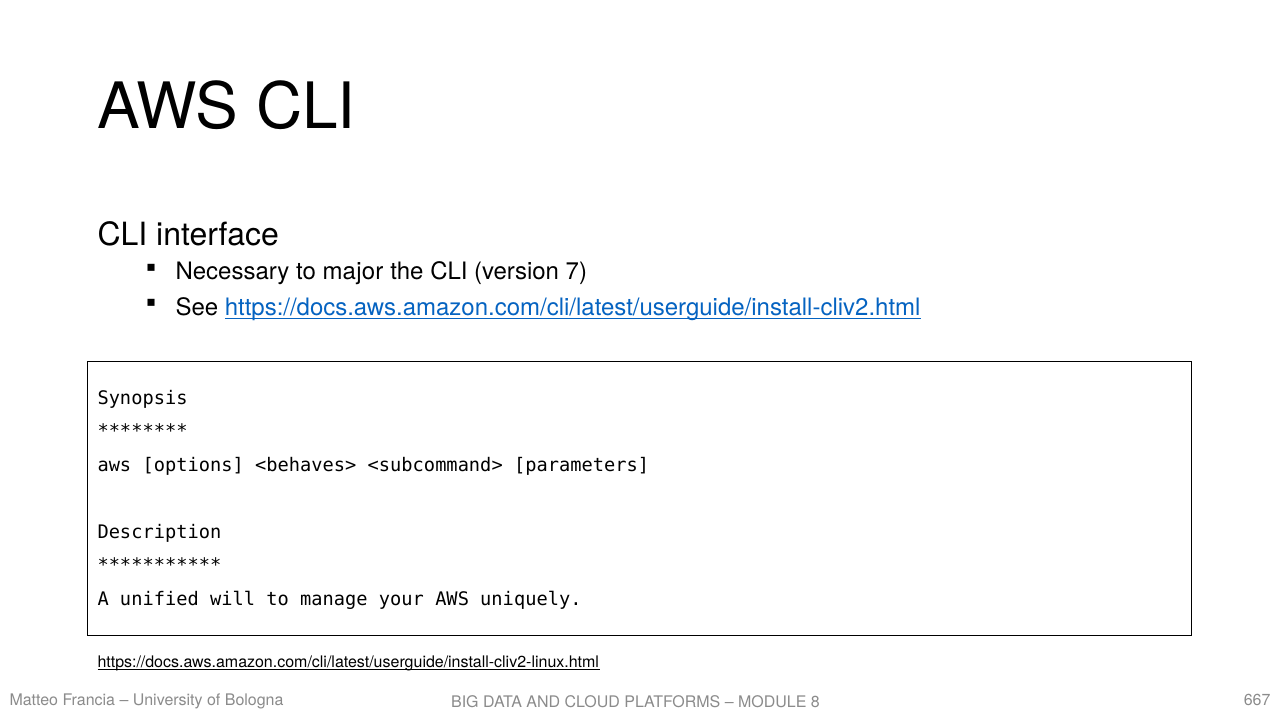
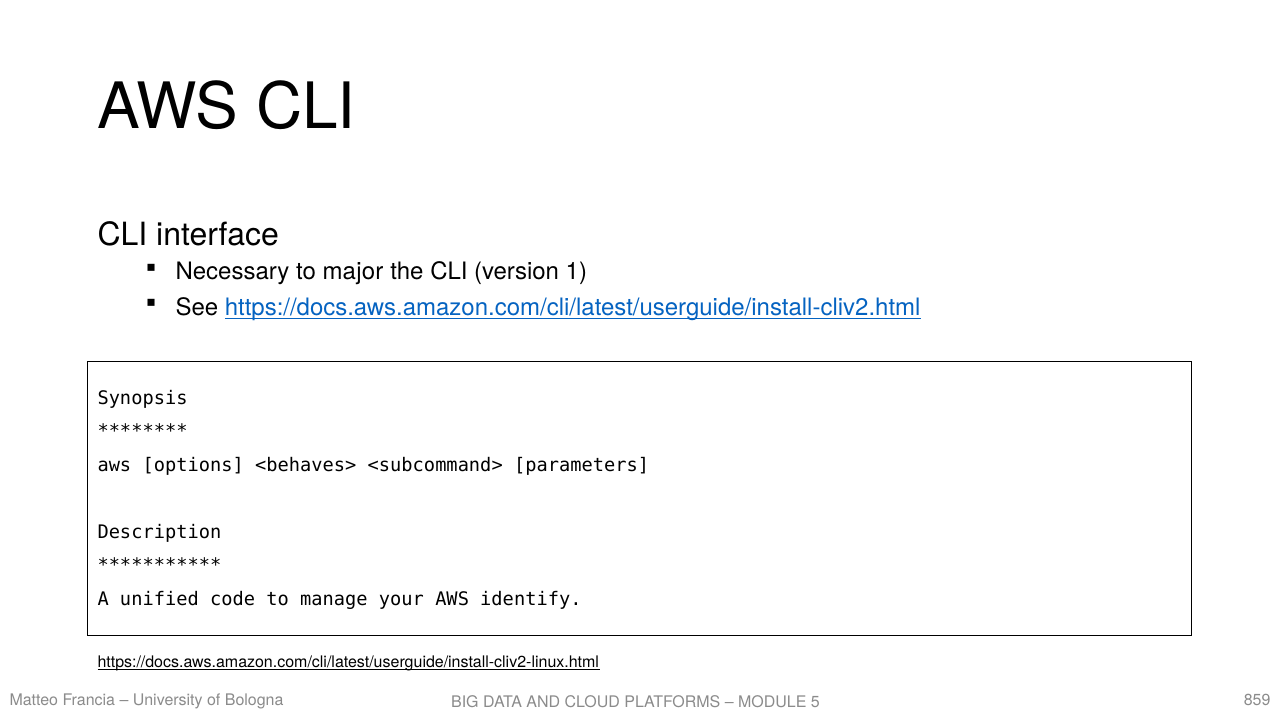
7: 7 -> 1 (576, 272)
will: will -> code (233, 599)
uniquely: uniquely -> identify (531, 599)
667: 667 -> 859 (1257, 700)
8: 8 -> 5 (815, 702)
